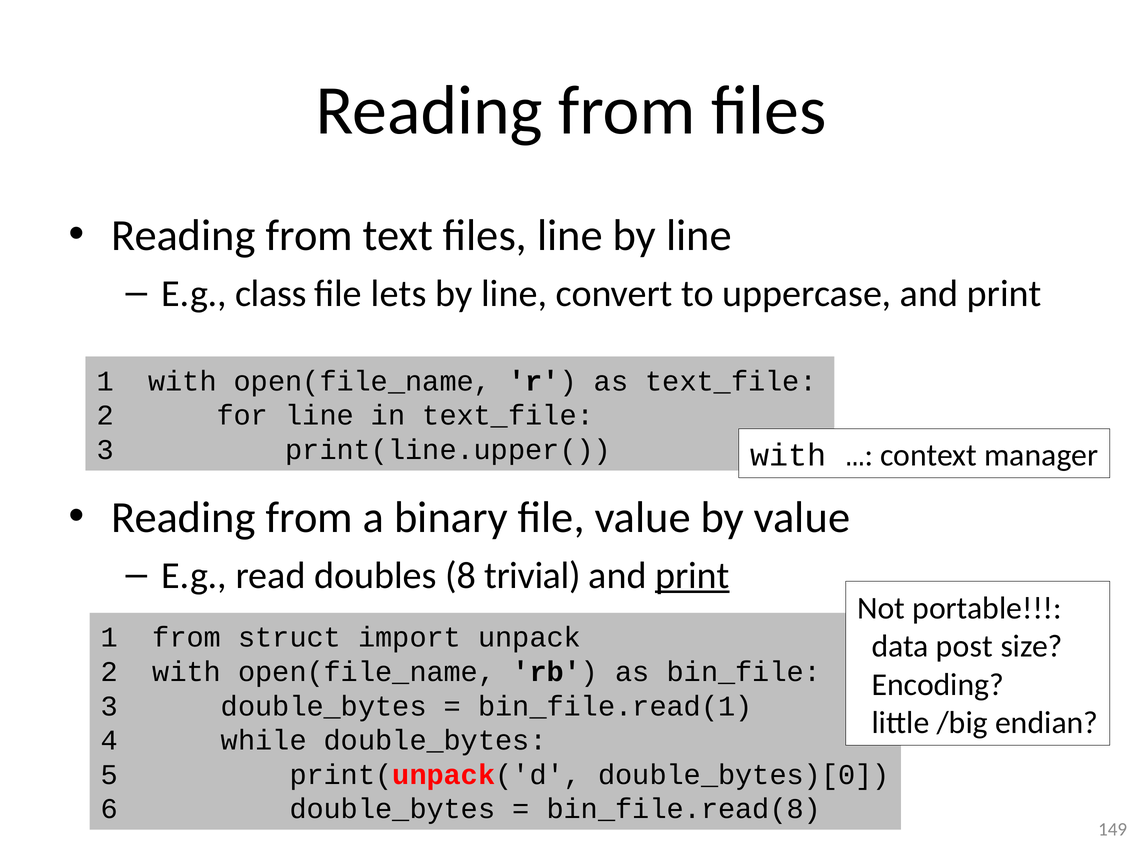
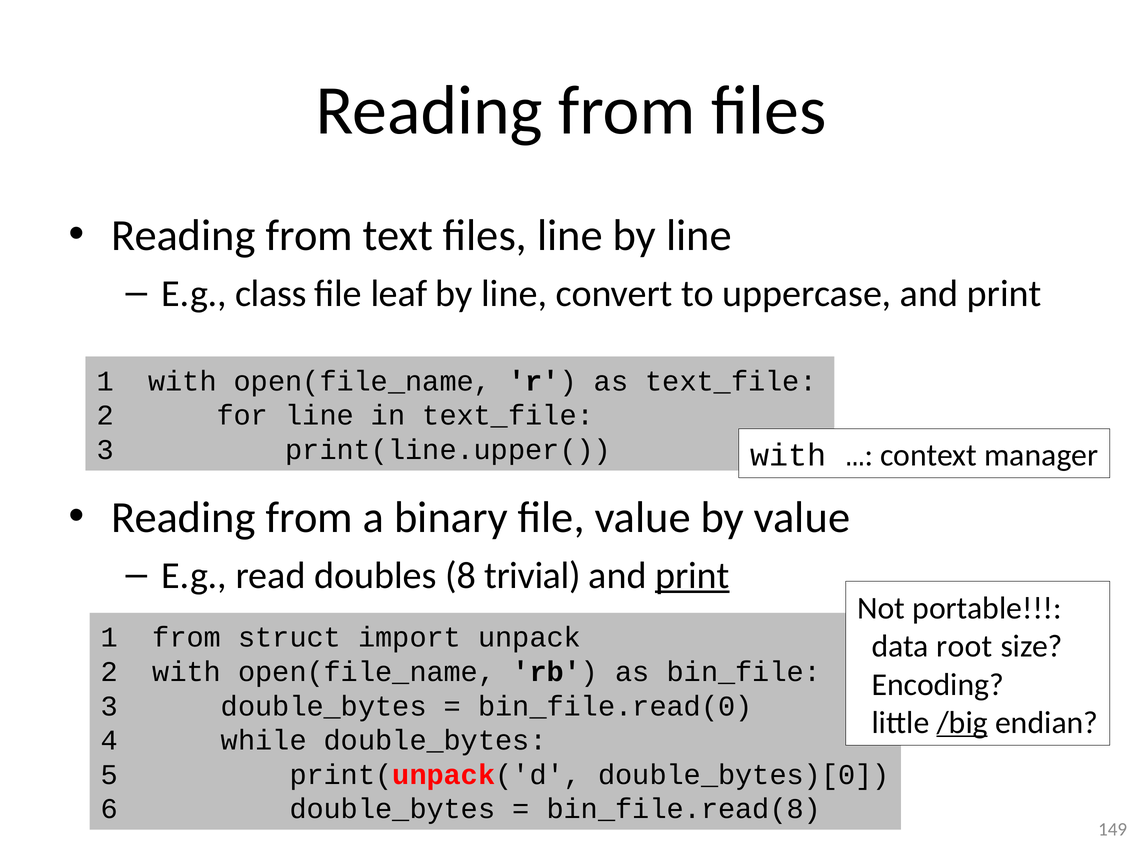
lets: lets -> leaf (399, 294)
post: post -> root (964, 647)
bin_file.read(1: bin_file.read(1 -> bin_file.read(0 (615, 706)
/big underline: none -> present (962, 723)
